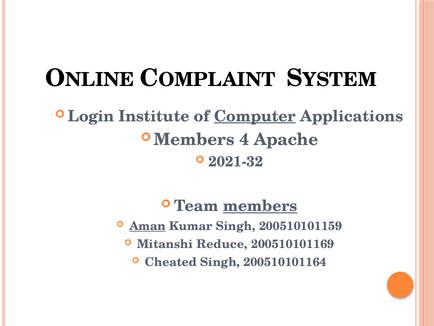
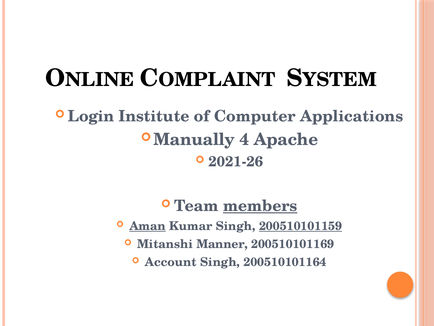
Computer underline: present -> none (255, 116)
Members: Members -> Manually (194, 139)
2021-32: 2021-32 -> 2021-26 (236, 162)
200510101159 underline: none -> present (301, 226)
Reduce: Reduce -> Manner (222, 244)
Cheated: Cheated -> Account (171, 262)
